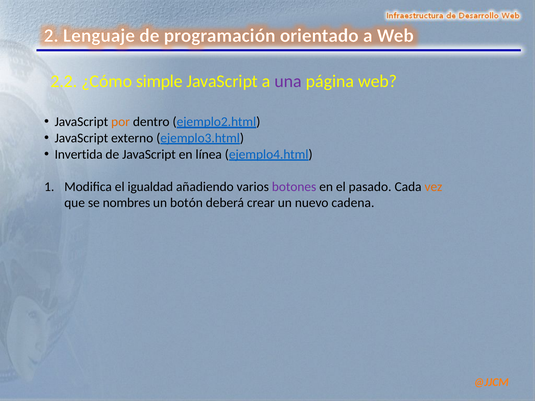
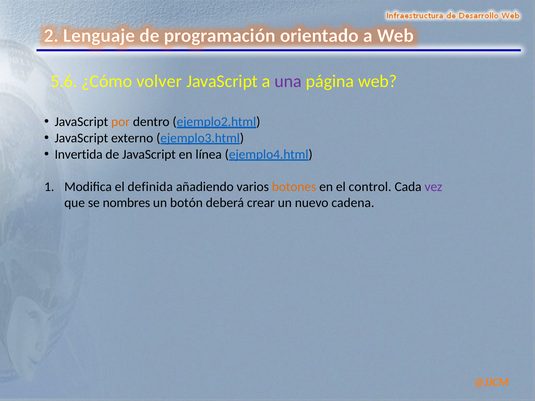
2.2: 2.2 -> 5.6 (64, 81)
simple: simple -> volver (159, 81)
igualdad: igualdad -> definida (150, 187)
botones colour: purple -> orange (294, 187)
pasado: pasado -> control (370, 187)
vez colour: orange -> purple (433, 187)
